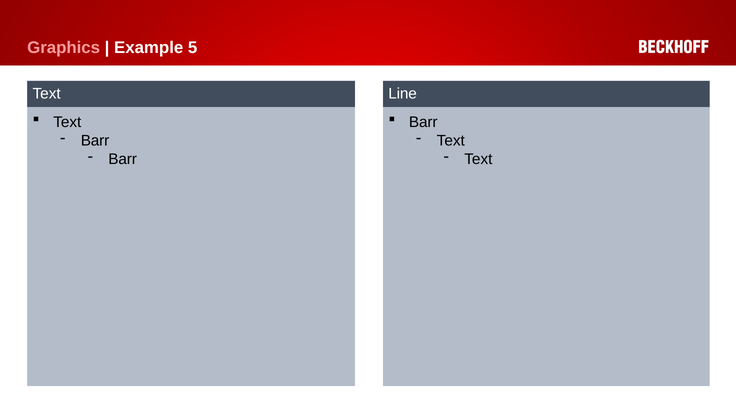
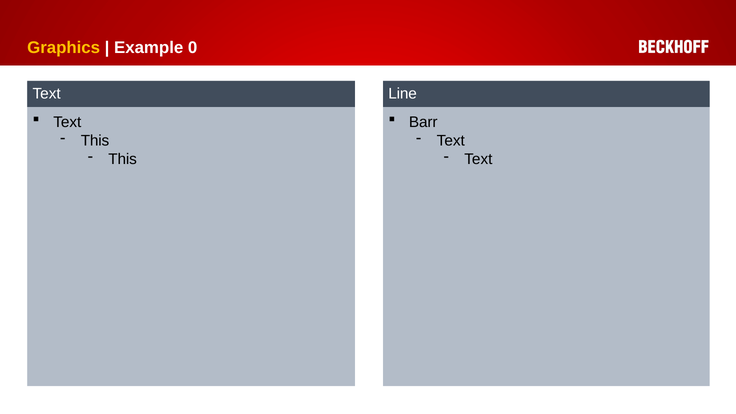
Graphics colour: pink -> yellow (64, 48)
5: 5 -> 0 (193, 48)
Barr: Barr -> This (95, 141)
Barr: Barr -> This (123, 159)
